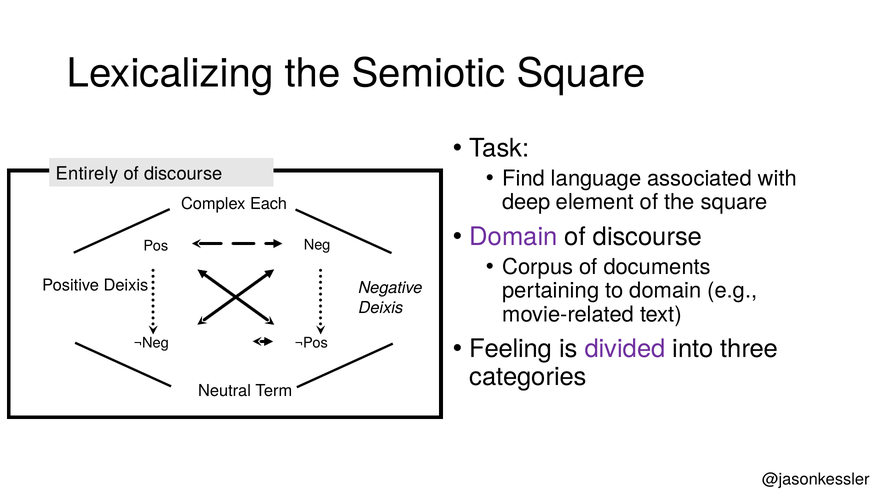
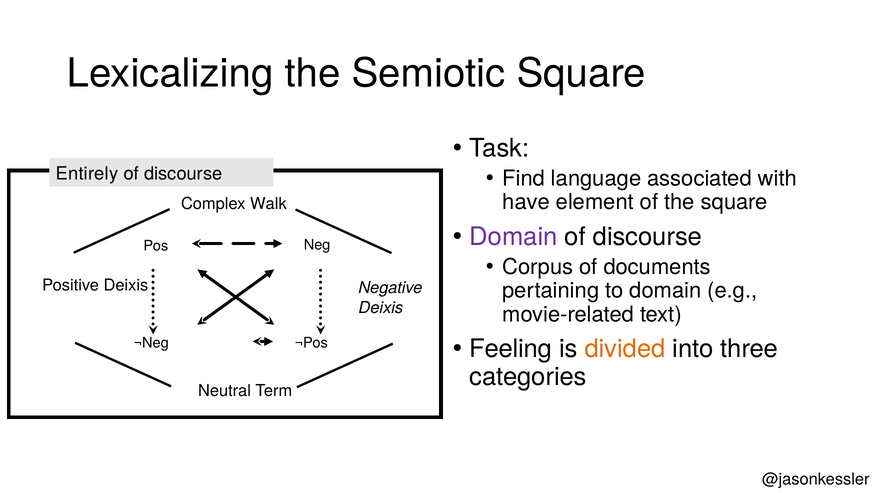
deep: deep -> have (526, 202)
Each: Each -> Walk (268, 204)
divided colour: purple -> orange (625, 349)
